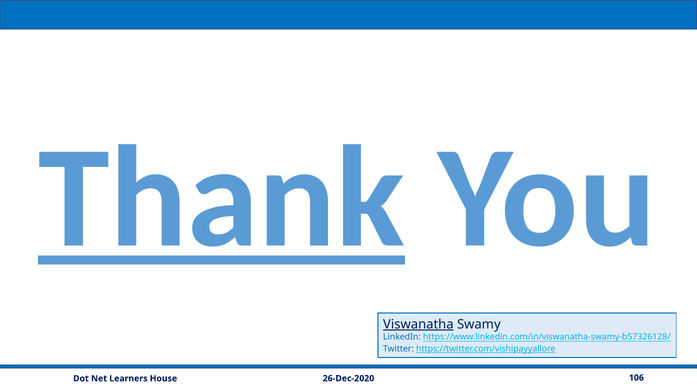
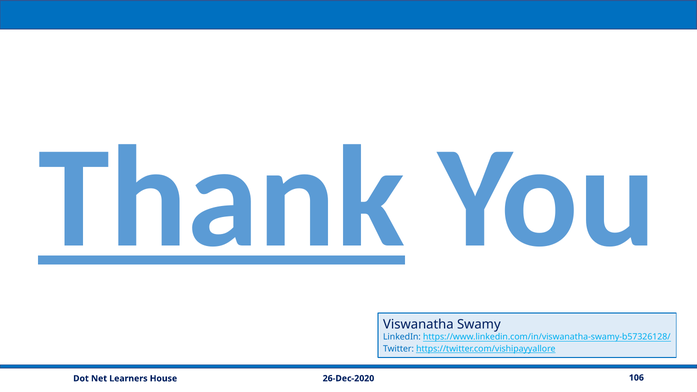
Viswanatha underline: present -> none (418, 324)
